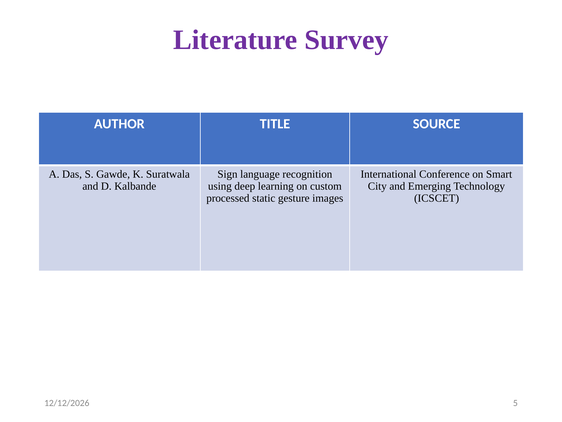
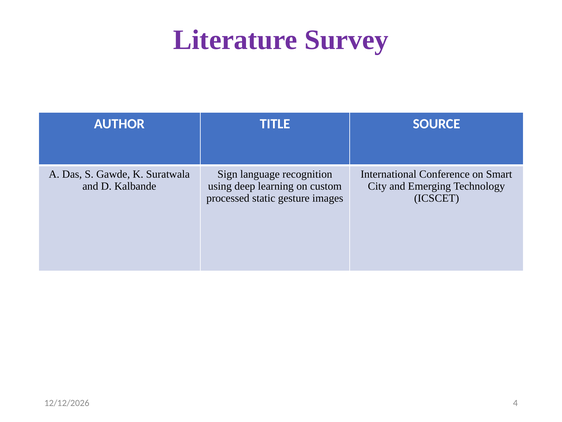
5: 5 -> 4 (515, 402)
